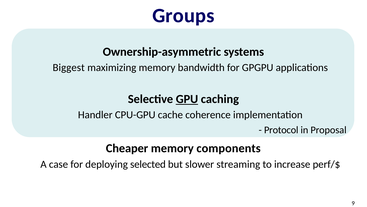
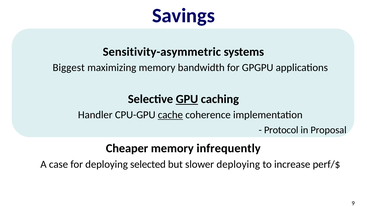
Groups: Groups -> Savings (183, 16)
Ownership-asymmetric: Ownership-asymmetric -> Sensitivity-asymmetric (162, 52)
cache underline: none -> present (170, 115)
components: components -> infrequently (229, 148)
slower streaming: streaming -> deploying (238, 164)
